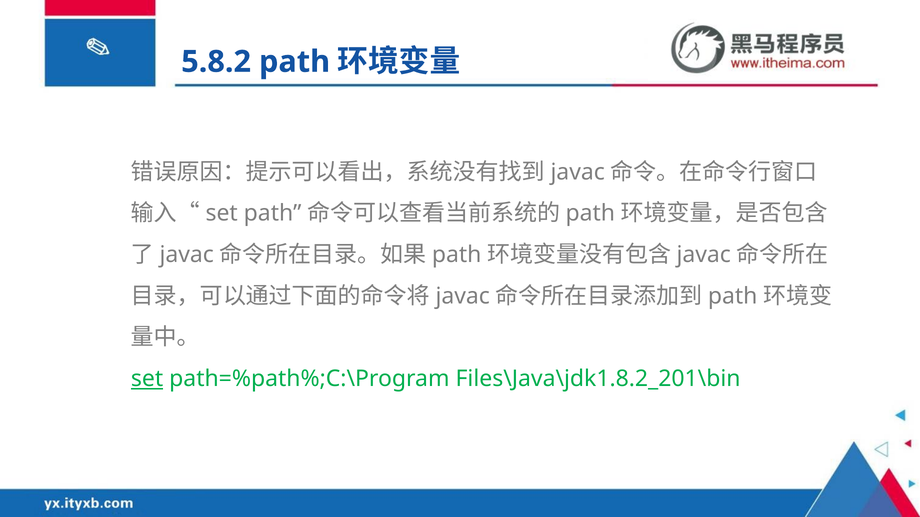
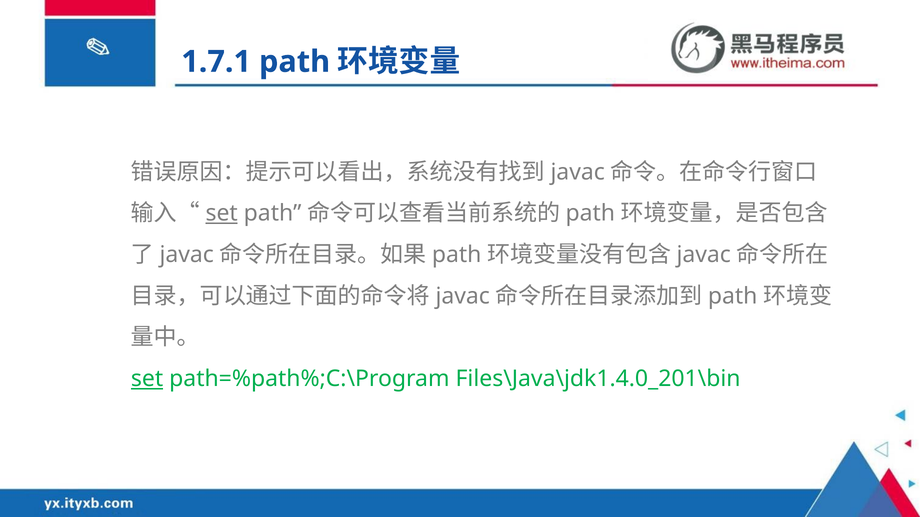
5.8.2: 5.8.2 -> 1.7.1 (216, 62)
set underline: none -> present (222, 214)
Files\Java\jdk1.8.2_201\bin: Files\Java\jdk1.8.2_201\bin -> Files\Java\jdk1.4.0_201\bin (598, 379)
